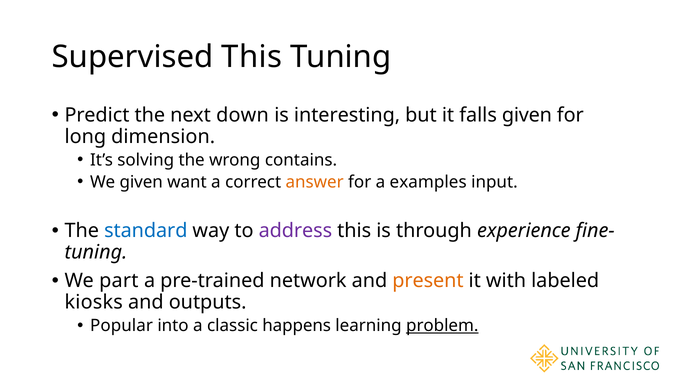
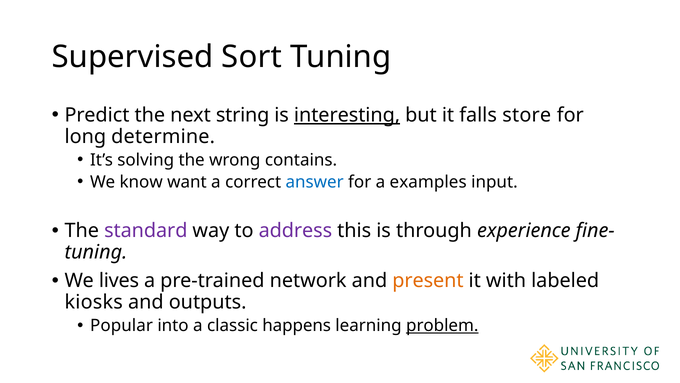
Supervised This: This -> Sort (252, 57)
down: down -> string (243, 115)
interesting underline: none -> present (347, 115)
falls given: given -> store (527, 115)
dimension: dimension -> determine (163, 136)
We given: given -> know (141, 182)
answer colour: orange -> blue (315, 182)
standard colour: blue -> purple (146, 231)
part: part -> lives (119, 280)
